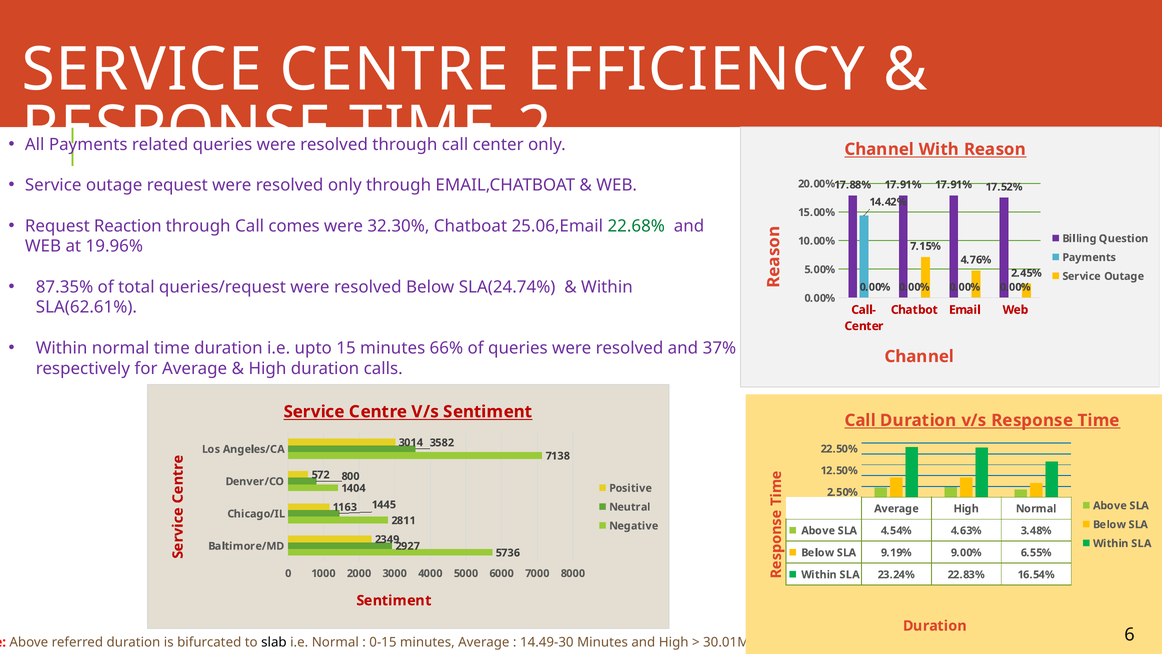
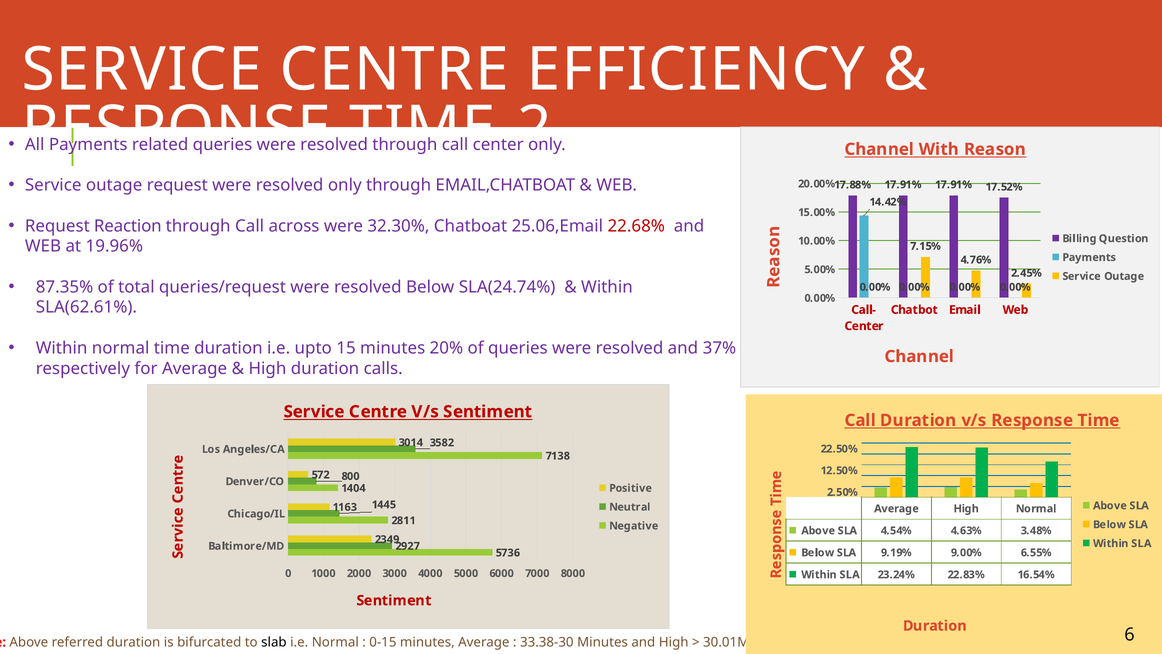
comes: comes -> across (294, 226)
22.68% colour: green -> red (636, 226)
66%: 66% -> 20% (446, 348)
14.49-30: 14.49-30 -> 33.38-30 (547, 642)
